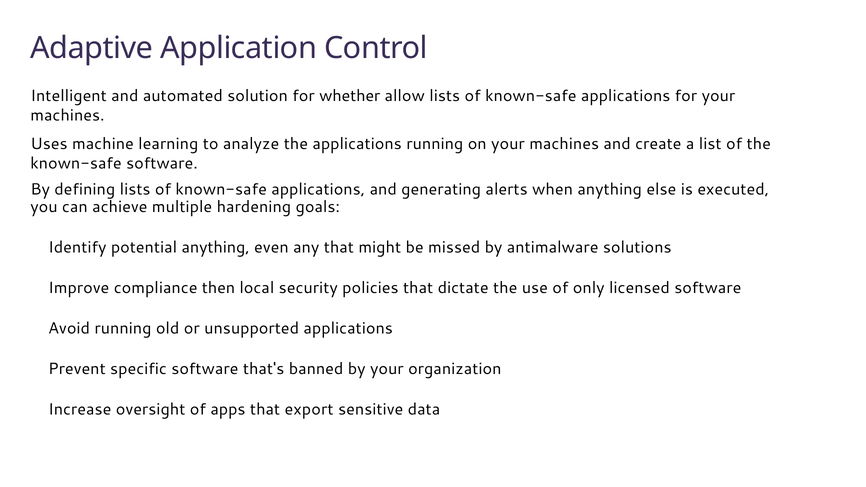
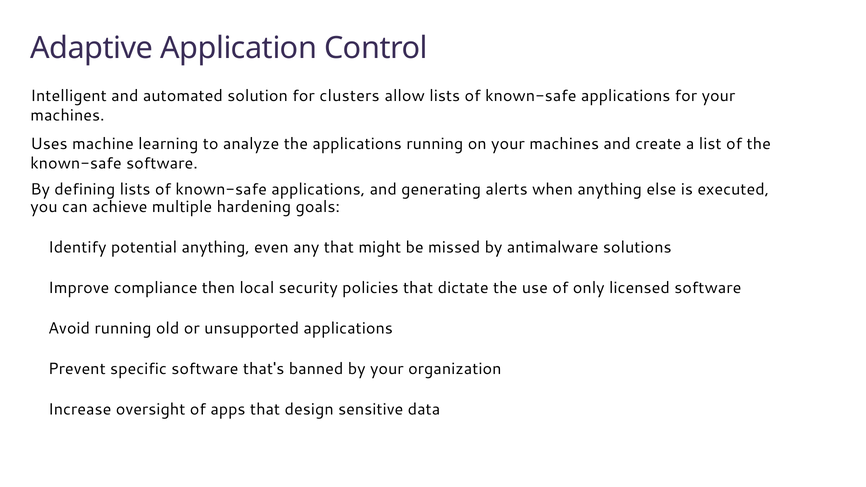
whether: whether -> clusters (350, 96)
export: export -> design (309, 410)
